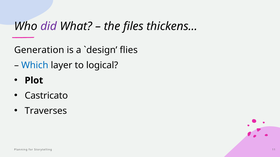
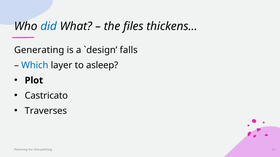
did colour: purple -> blue (49, 26)
Generation: Generation -> Generating (39, 50)
flies: flies -> falls (129, 50)
logical: logical -> asleep (102, 65)
